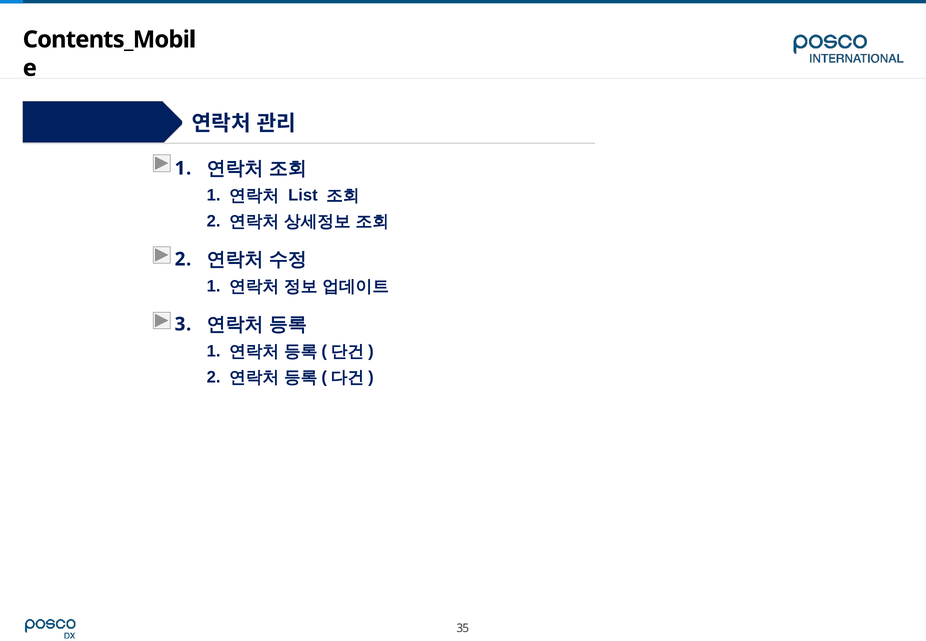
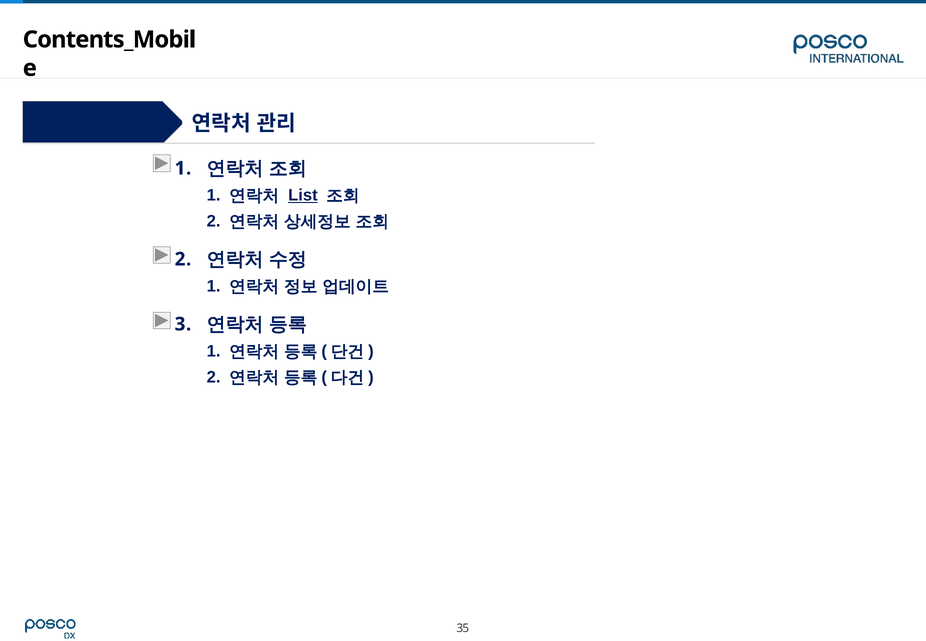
List underline: none -> present (303, 195)
